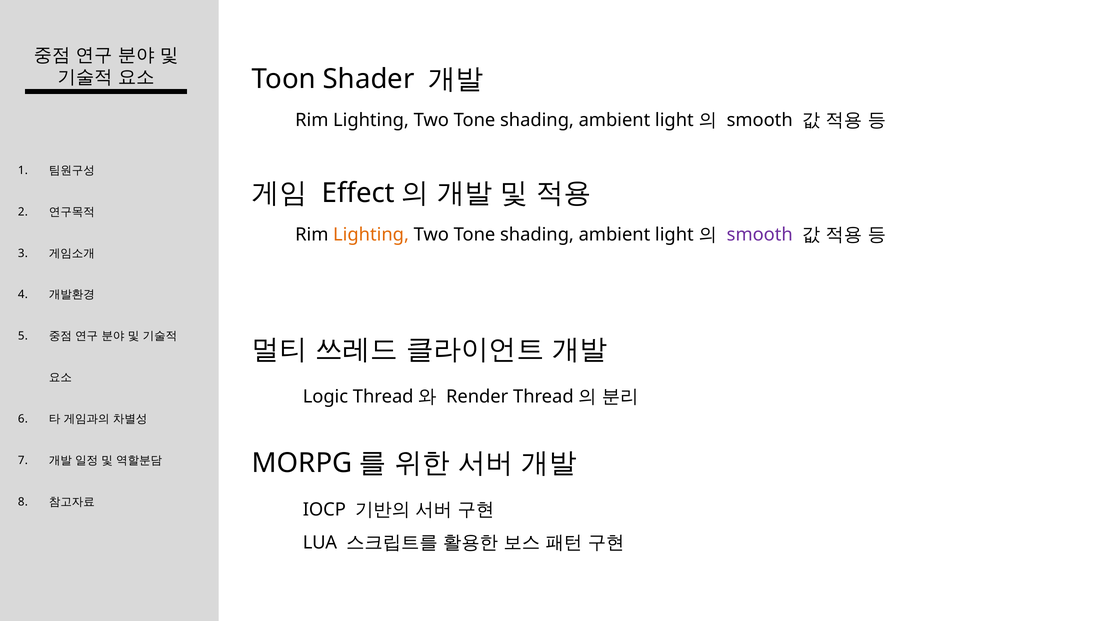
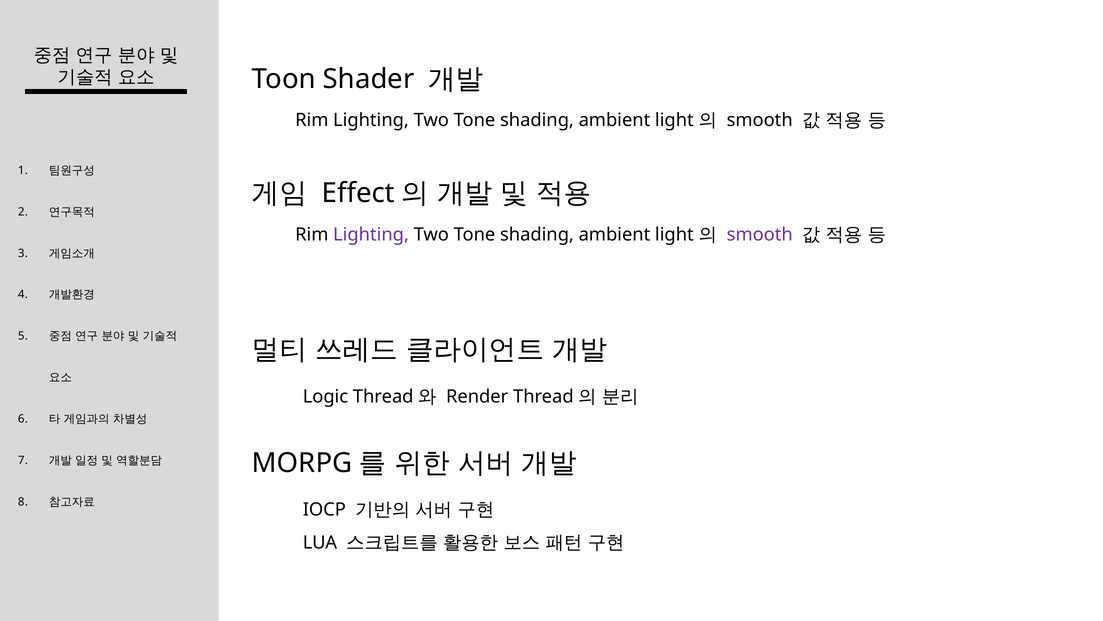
Lighting colour: orange -> purple (371, 234)
